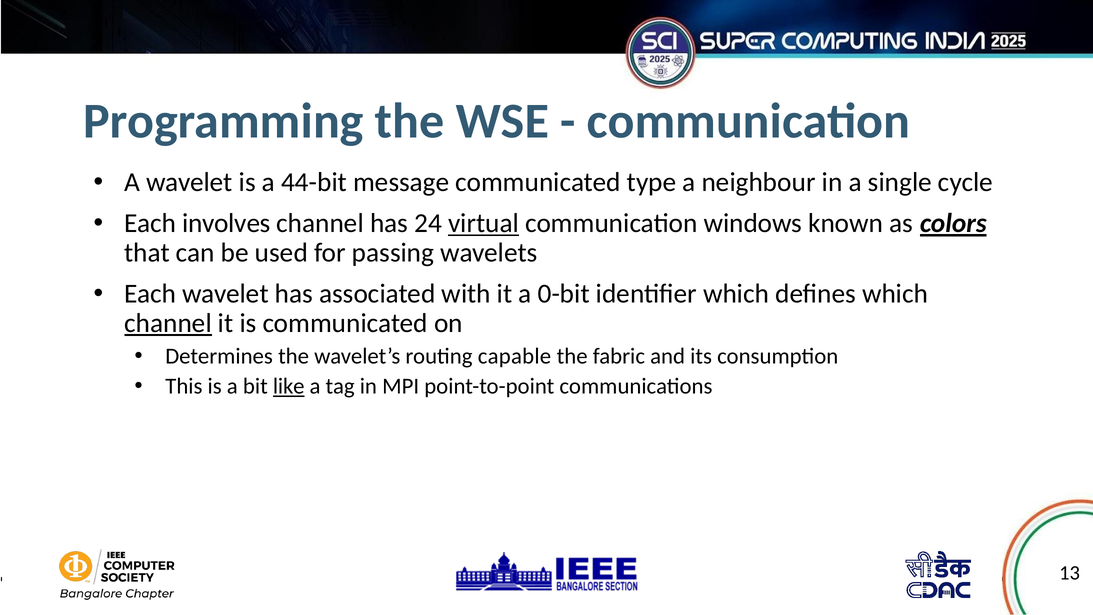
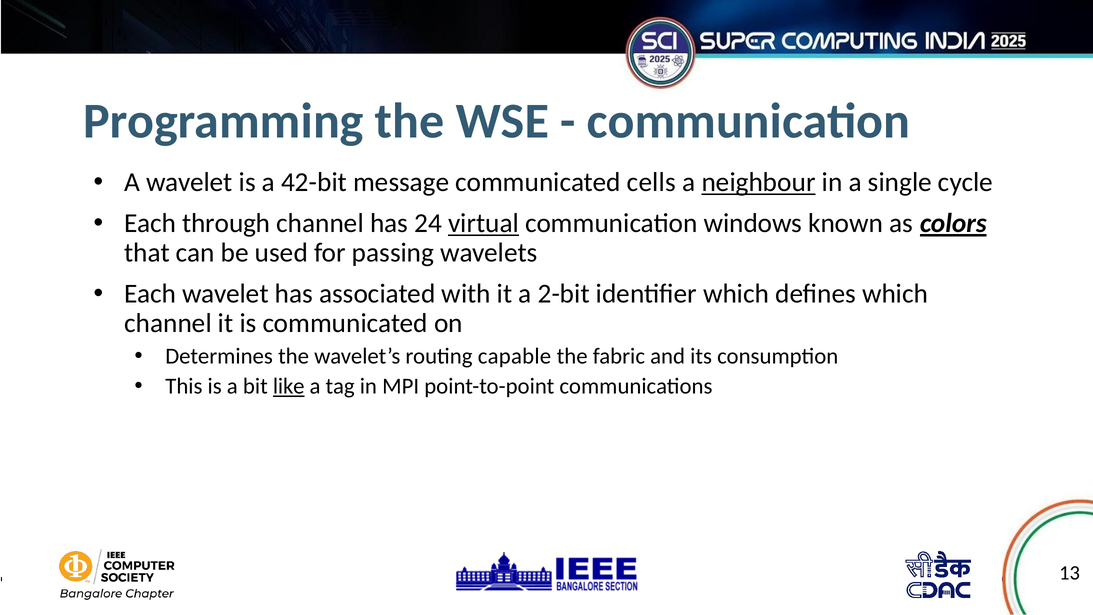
44-bit: 44-bit -> 42-bit (314, 182)
type: type -> cells (651, 182)
neighbour underline: none -> present (759, 182)
involves: involves -> through (226, 223)
0-bit: 0-bit -> 2-bit (564, 294)
channel underline: present -> none (168, 323)
